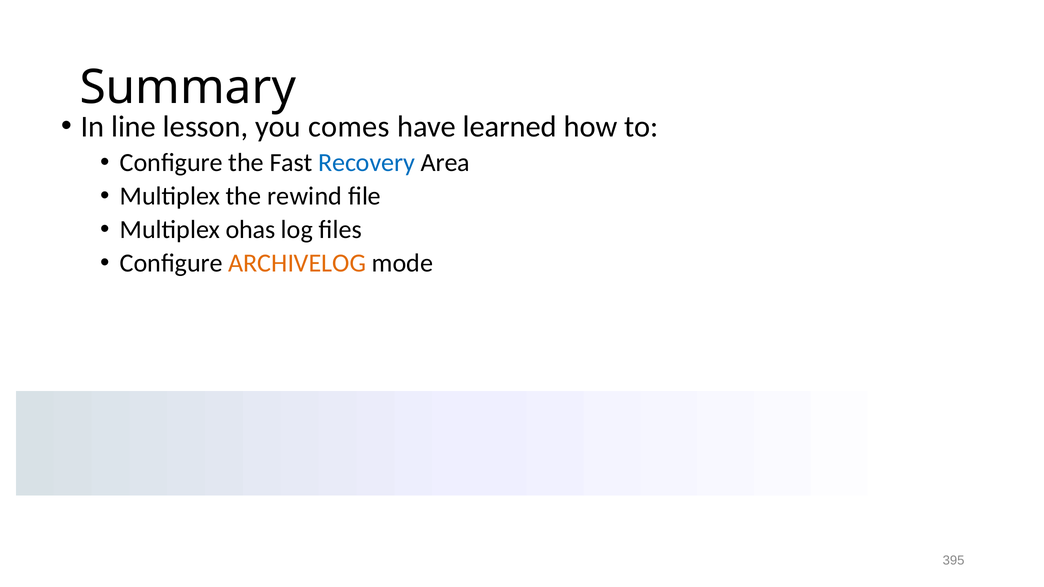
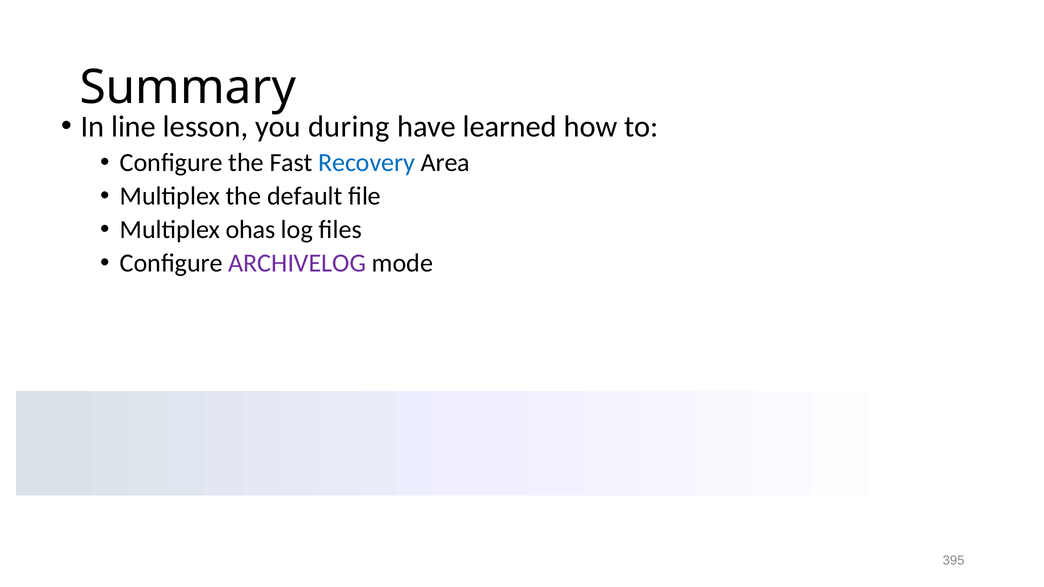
comes: comes -> during (349, 127)
rewind: rewind -> default (305, 196)
ARCHIVELOG colour: orange -> purple (297, 263)
